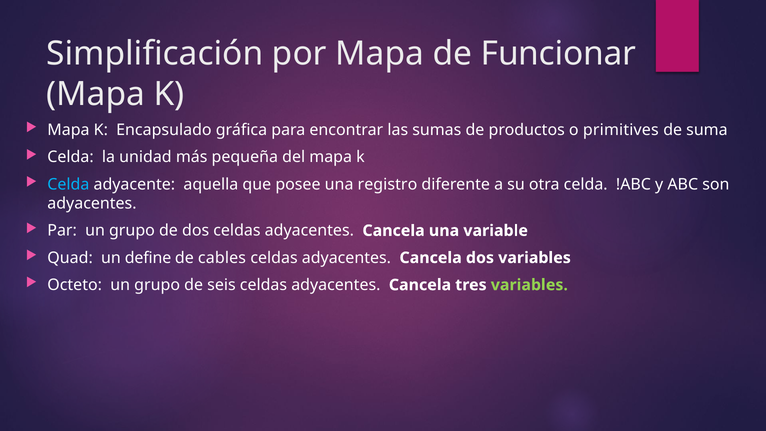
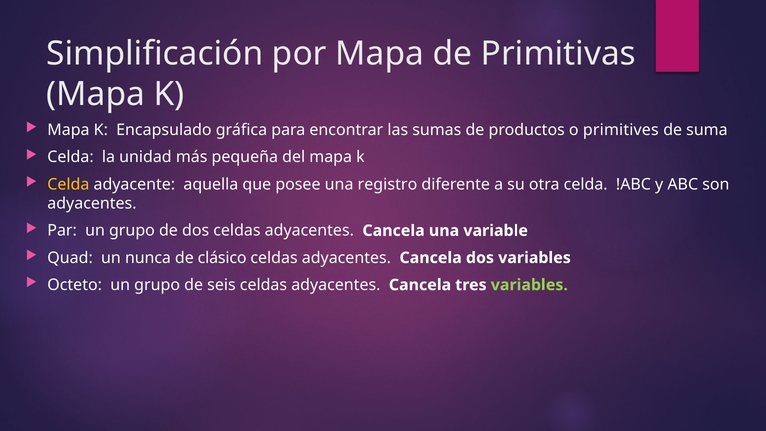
Funcionar: Funcionar -> Primitivas (558, 54)
Celda colour: light blue -> yellow (68, 184)
define: define -> nunca (148, 258)
cables: cables -> clásico (222, 258)
